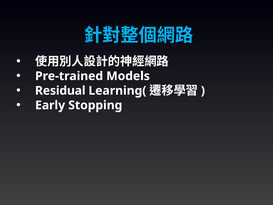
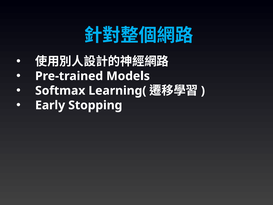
Residual: Residual -> Softmax (60, 91)
